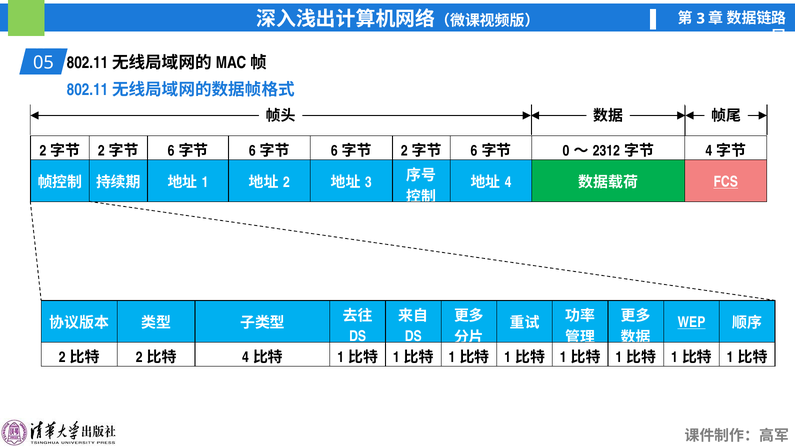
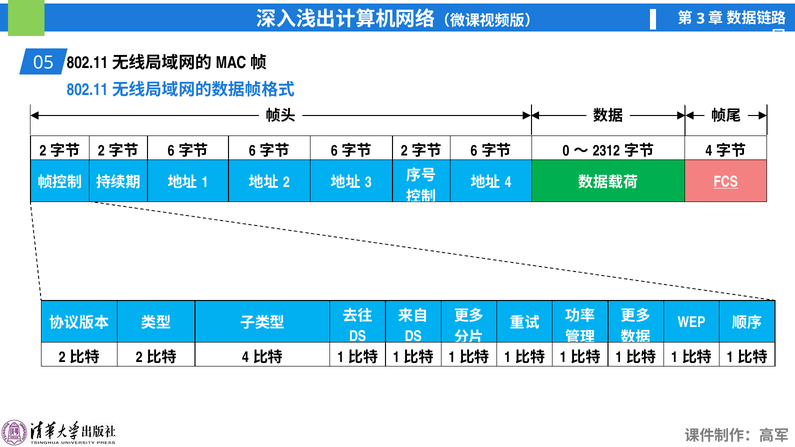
WEP underline: present -> none (691, 322)
